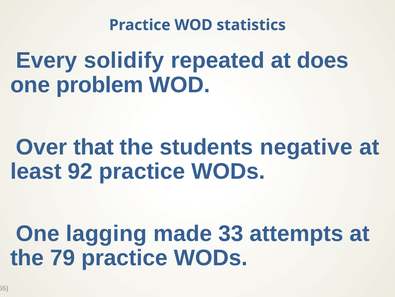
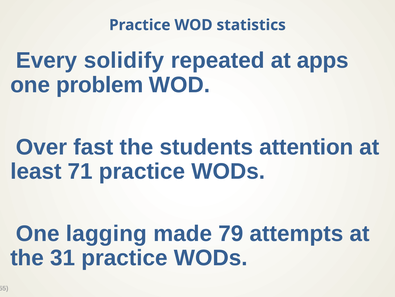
does: does -> apps (323, 60)
that: that -> fast (93, 147)
negative: negative -> attention (306, 147)
92: 92 -> 71 (80, 171)
33: 33 -> 79 (231, 233)
79: 79 -> 31 (63, 257)
